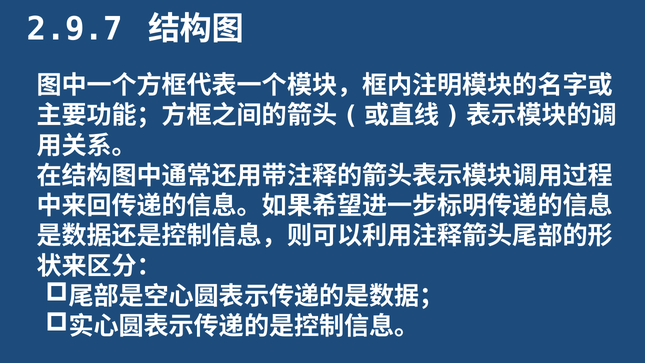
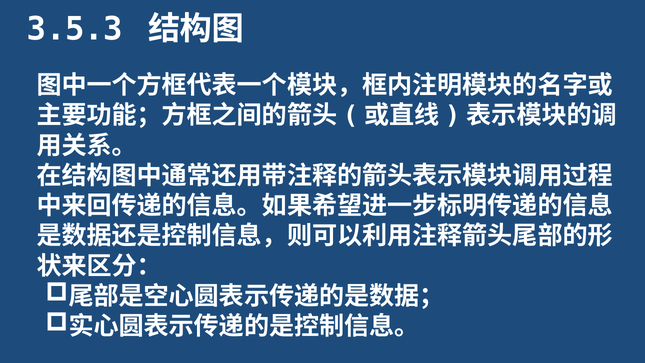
2.9.7: 2.9.7 -> 3.5.3 (75, 29)
